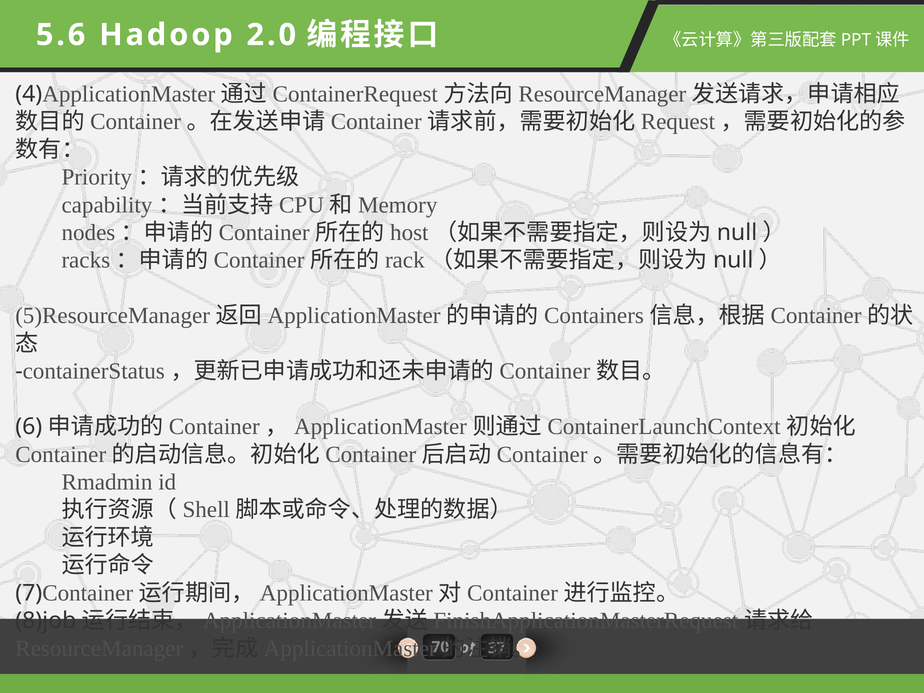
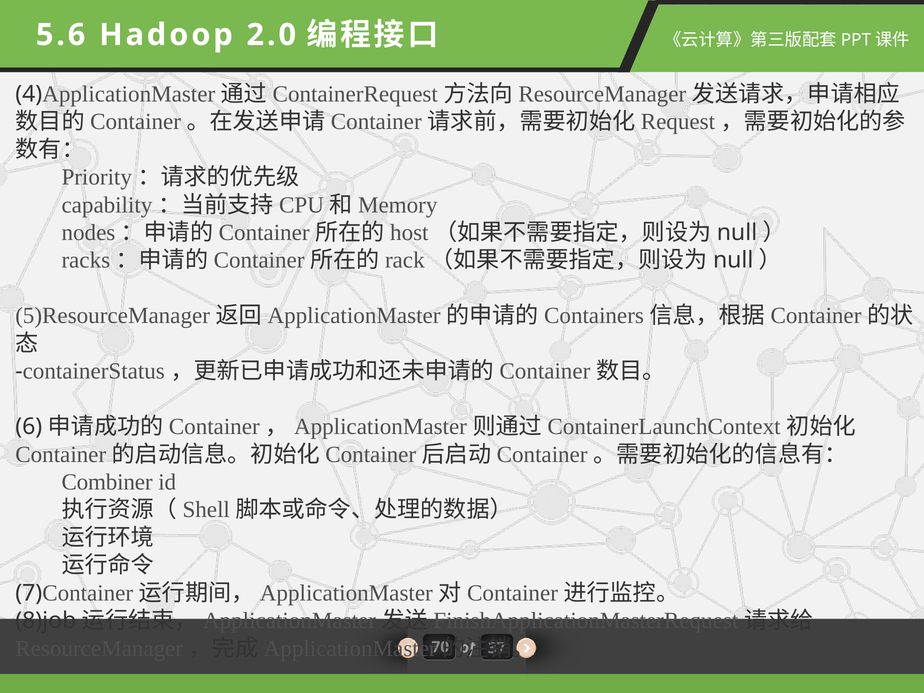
Rmadmin: Rmadmin -> Combiner (107, 482)
